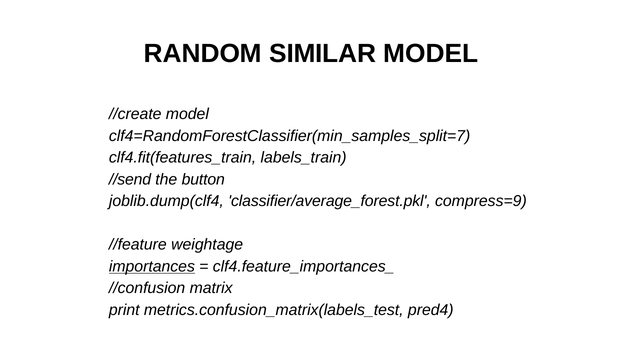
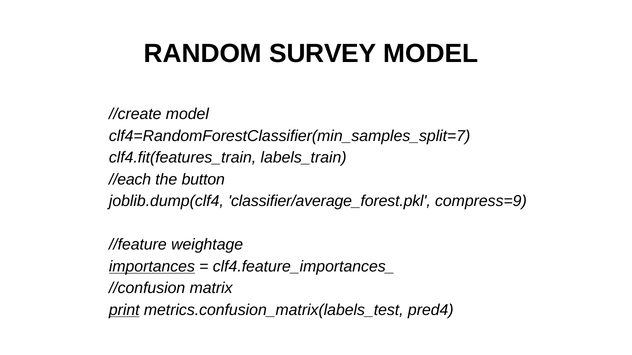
SIMILAR: SIMILAR -> SURVEY (323, 54)
//send: //send -> //each (130, 180)
print underline: none -> present (124, 310)
